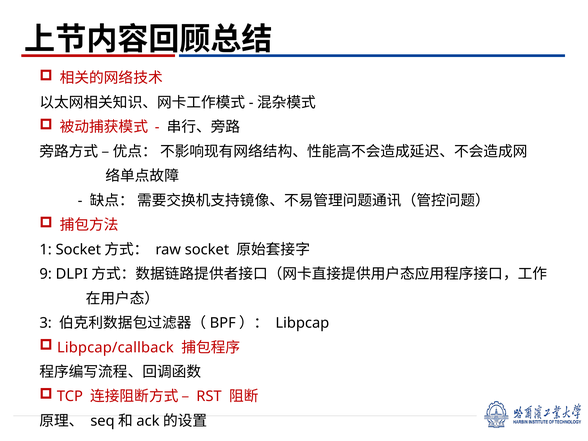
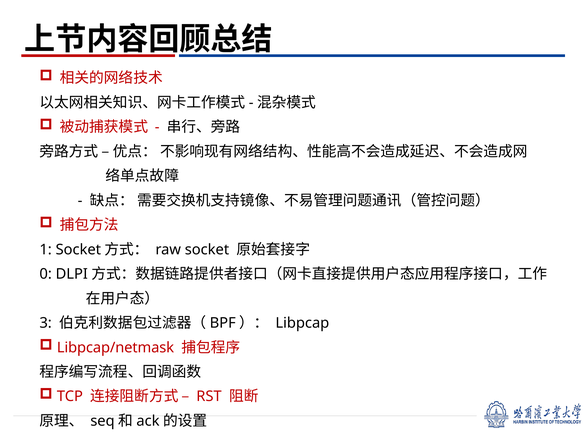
9: 9 -> 0 (46, 274)
Libpcap/callback: Libpcap/callback -> Libpcap/netmask (115, 347)
